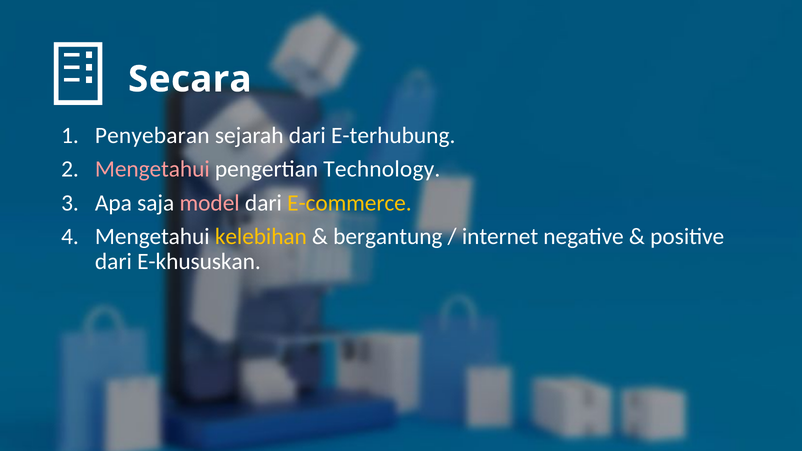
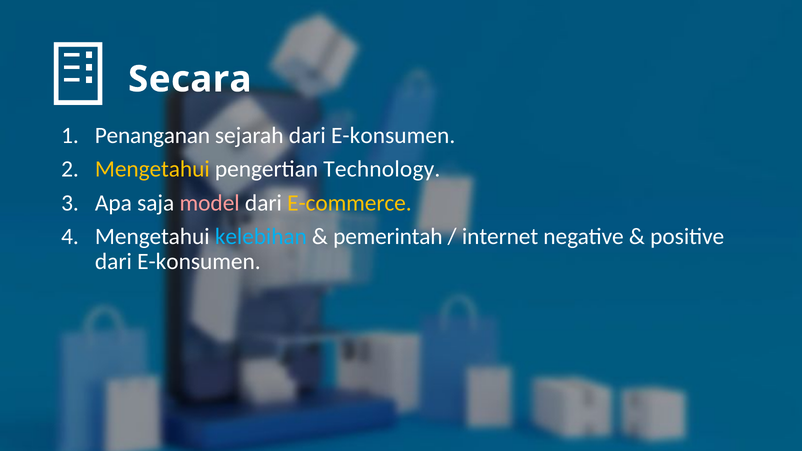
Penyebaran: Penyebaran -> Penanganan (152, 136)
sejarah dari E-terhubung: E-terhubung -> E-konsumen (393, 136)
Mengetahui colour: pink -> yellow (152, 169)
kelebihan colour: yellow -> light blue (261, 236)
bergantung: bergantung -> pemerintah (388, 236)
E-khususkan: E-khususkan -> E-konsumen (199, 262)
